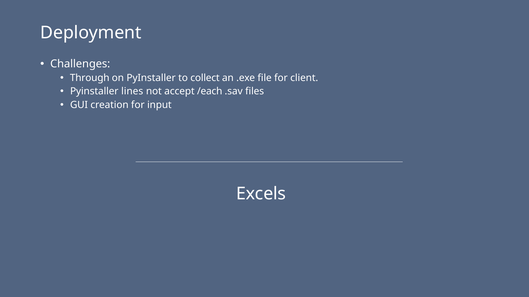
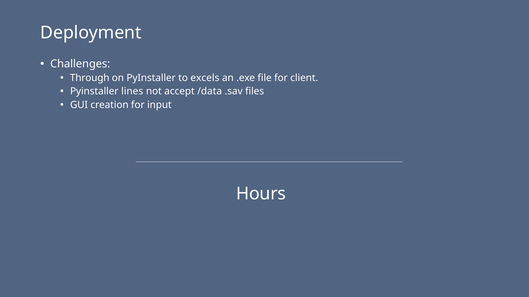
collect: collect -> excels (205, 78)
/each: /each -> /data (210, 92)
Excels: Excels -> Hours (261, 194)
